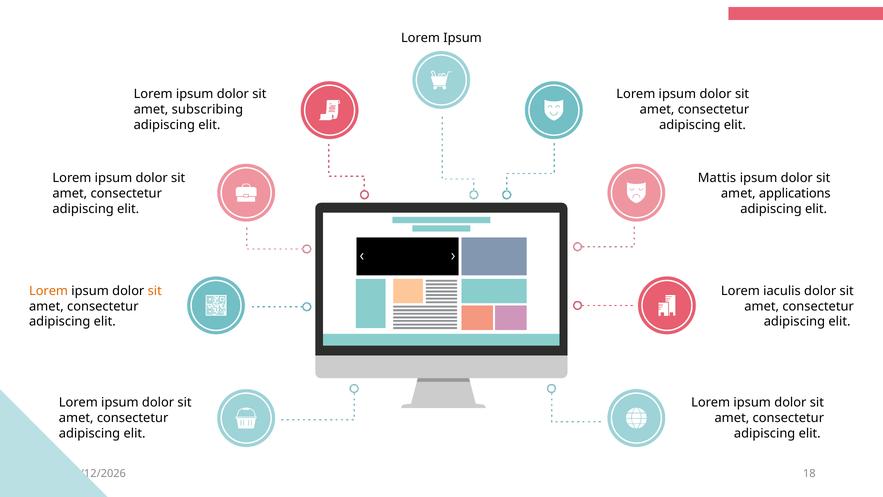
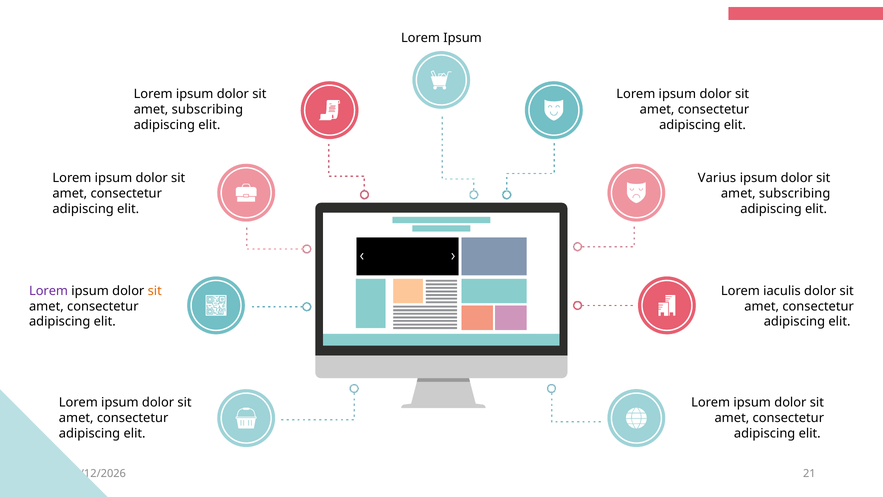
Mattis: Mattis -> Varius (717, 178)
applications: applications -> subscribing (795, 193)
Lorem colour: orange -> purple (49, 291)
18: 18 -> 21 (809, 473)
